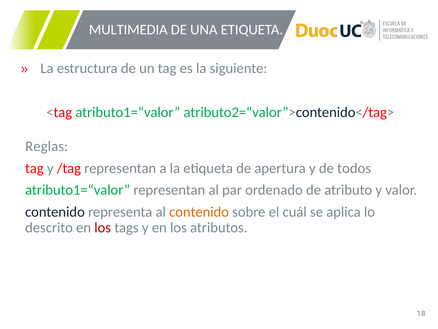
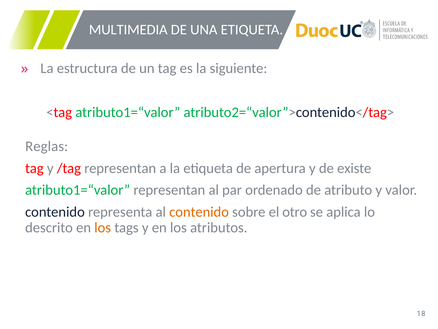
todos: todos -> existe (354, 168)
cuál: cuál -> otro (295, 212)
los colour: red -> orange (103, 227)
